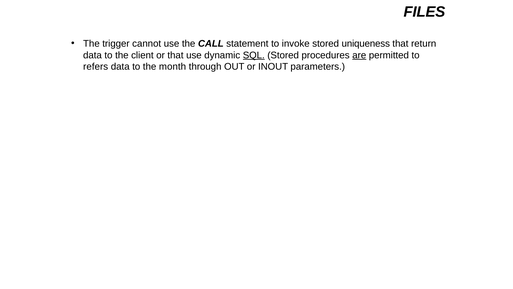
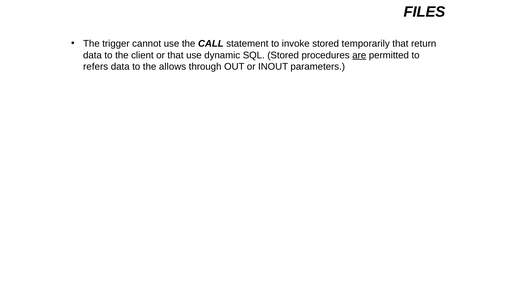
uniqueness: uniqueness -> temporarily (366, 44)
SQL underline: present -> none (254, 55)
month: month -> allows (173, 67)
